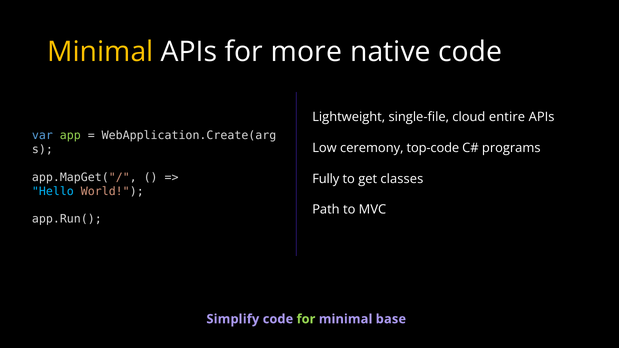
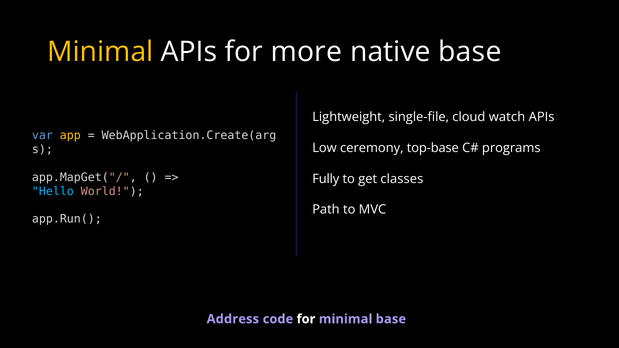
native code: code -> base (470, 52)
entire: entire -> watch (507, 117)
app colour: light green -> yellow (70, 136)
top-code: top-code -> top-base (433, 148)
Simplify: Simplify -> Address (233, 319)
for colour: light green -> white (306, 319)
